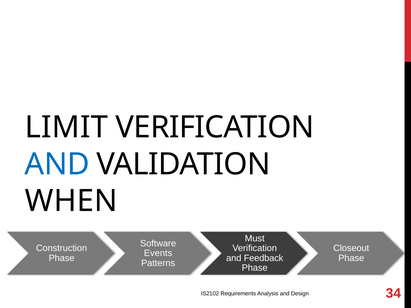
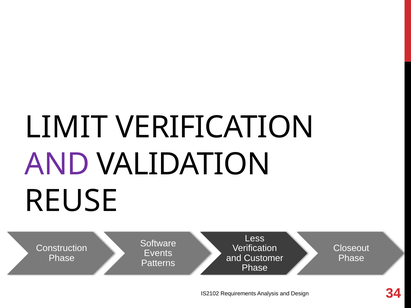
AND colour: blue -> purple (57, 164)
WHEN: WHEN -> REUSE (71, 201)
Must: Must -> Less (255, 239)
Feedback: Feedback -> Customer (264, 258)
